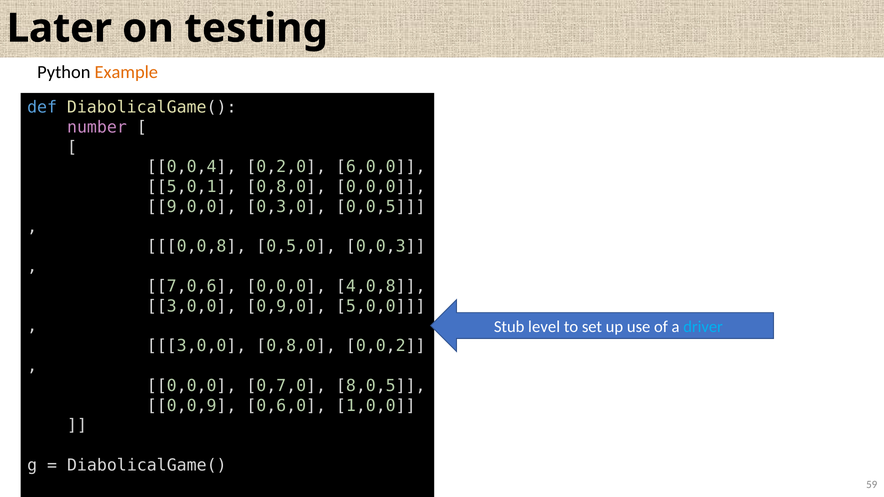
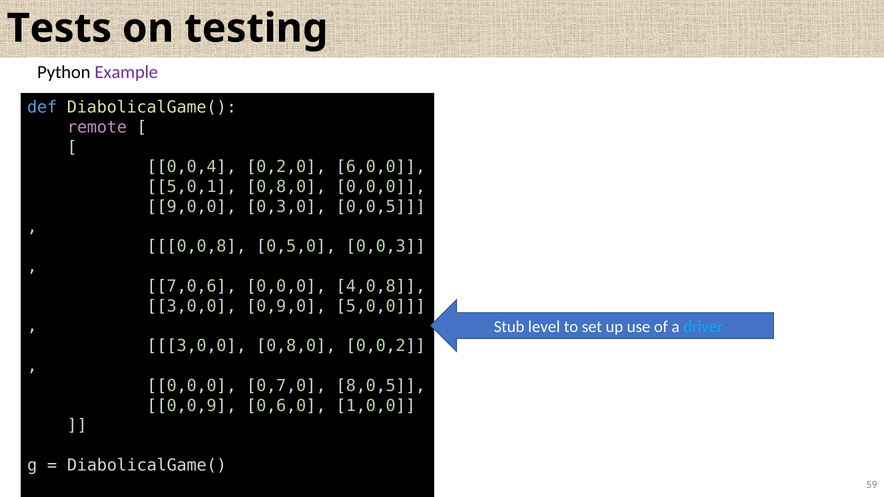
Later: Later -> Tests (59, 28)
Example colour: orange -> purple (126, 72)
number: number -> remote (97, 127)
